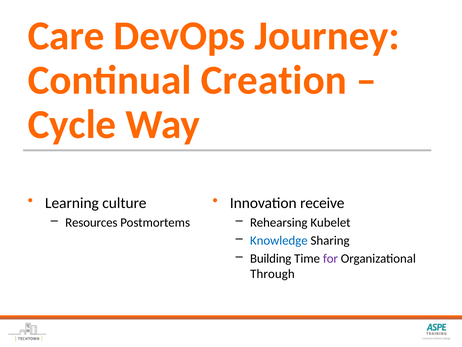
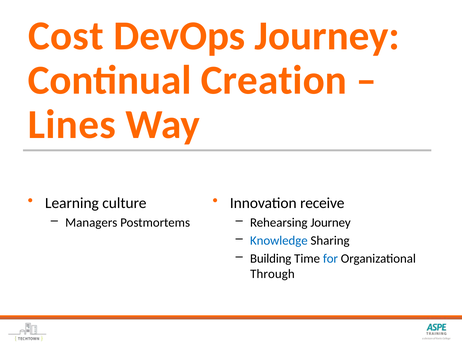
Care: Care -> Cost (66, 36)
Cycle: Cycle -> Lines (72, 125)
Resources: Resources -> Managers (91, 222)
Rehearsing Kubelet: Kubelet -> Journey (331, 222)
for colour: purple -> blue (330, 258)
